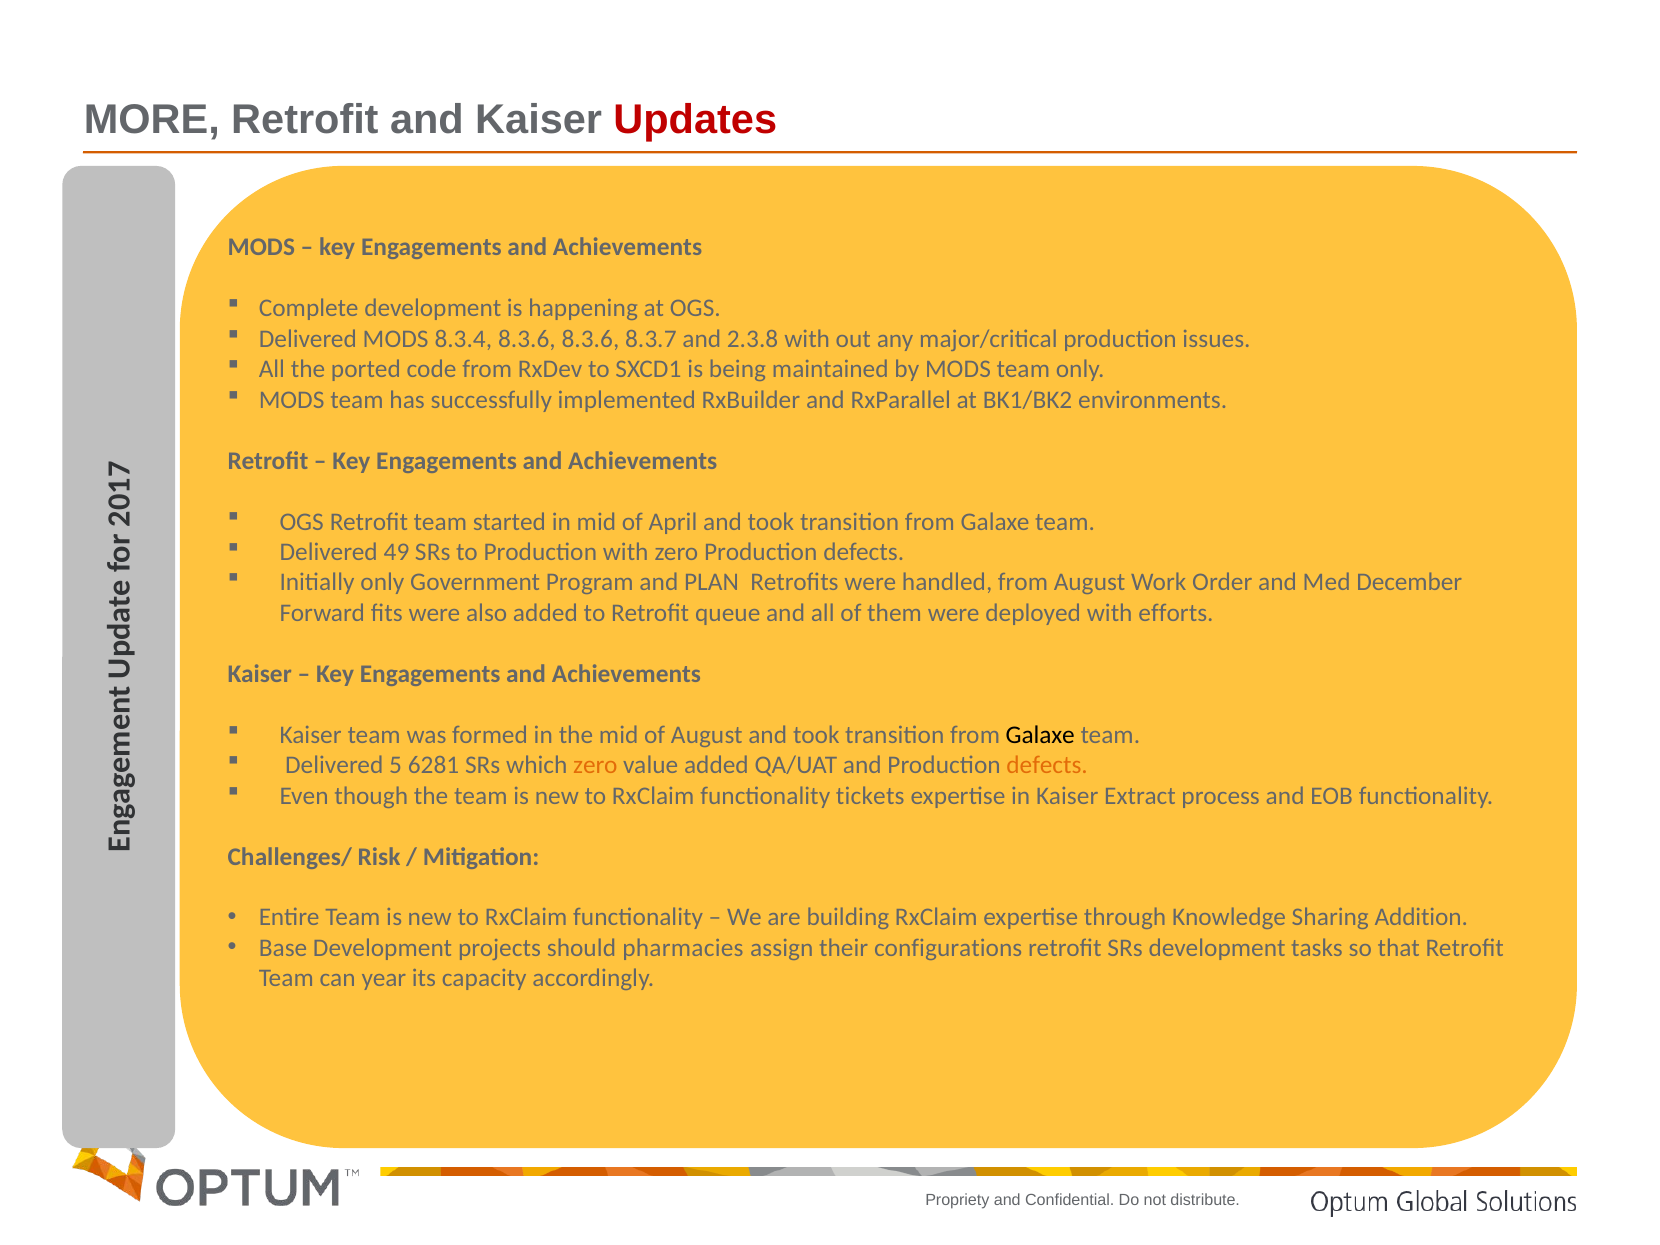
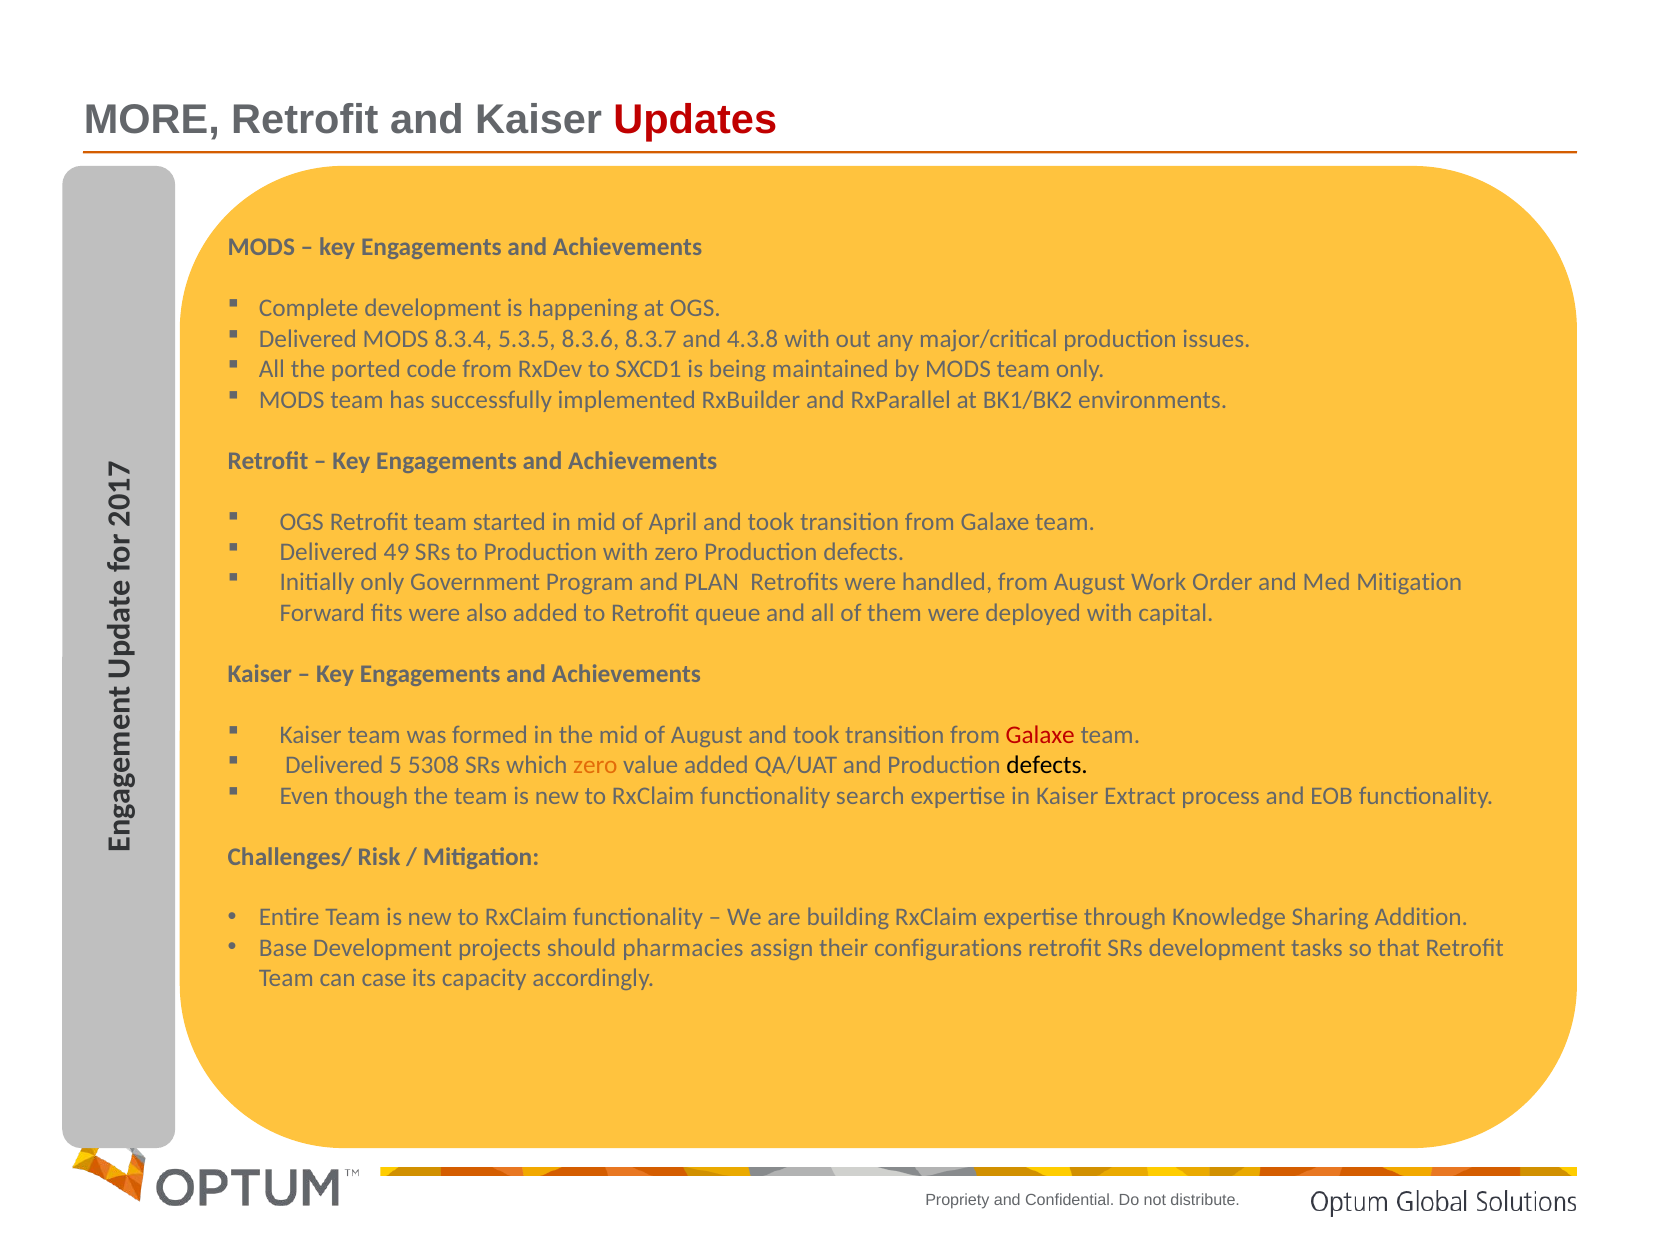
8.3.4 8.3.6: 8.3.6 -> 5.3.5 (527, 339)
2.3.8: 2.3.8 -> 4.3.8 (753, 339)
Med December: December -> Mitigation (1409, 583)
efforts: efforts -> capital (1176, 613)
Galaxe colour: black -> red (1040, 735)
6281: 6281 -> 5308 (434, 765)
defects colour: orange -> black (1047, 765)
tickets: tickets -> search (870, 796)
year: year -> case (384, 978)
